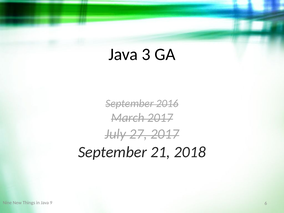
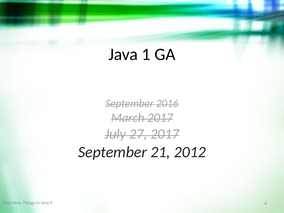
3: 3 -> 1 (146, 54)
2018: 2018 -> 2012 (190, 152)
